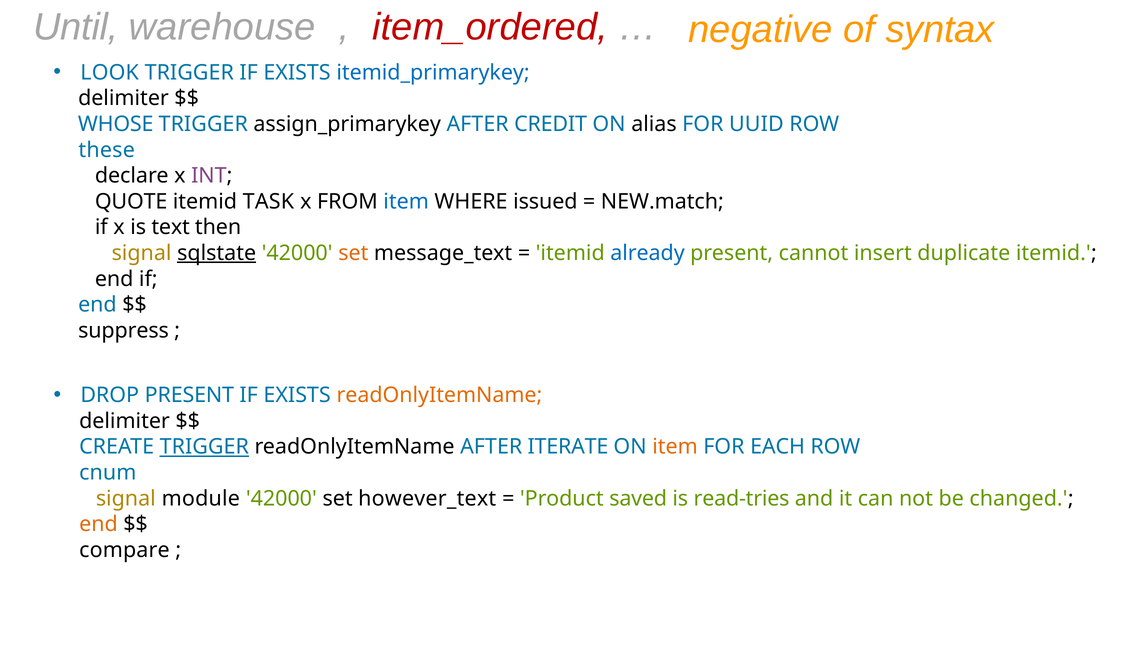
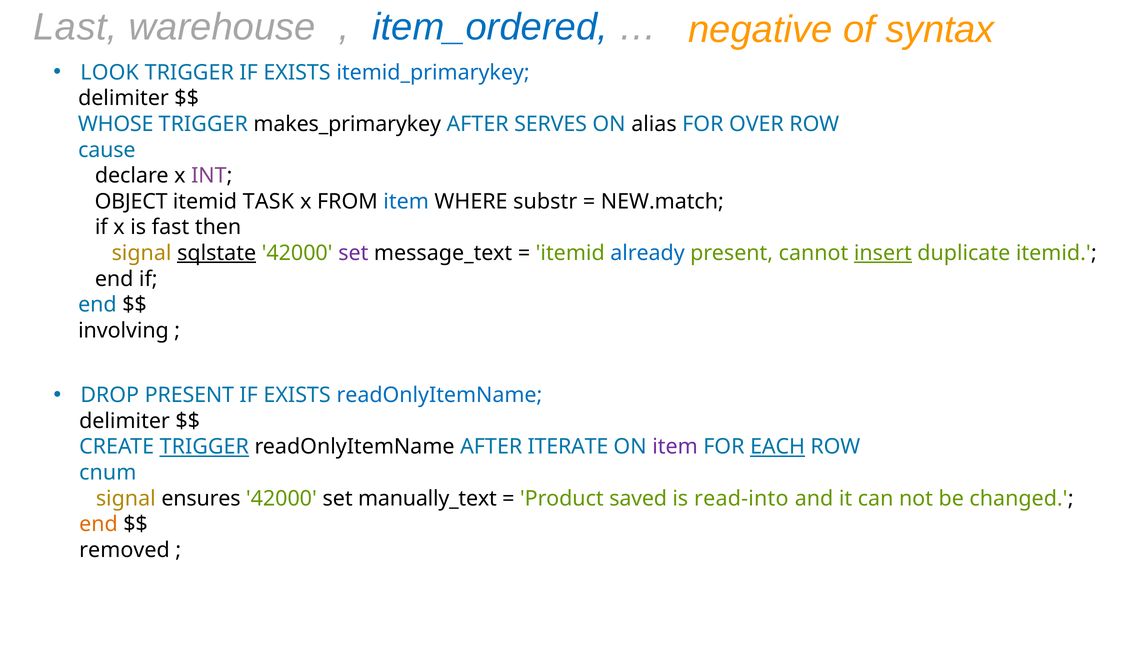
Until: Until -> Last (75, 27)
item_ordered colour: red -> blue (490, 27)
assign_primarykey: assign_primarykey -> makes_primarykey (347, 124)
CREDIT: CREDIT -> SERVES (551, 124)
UUID: UUID -> OVER (756, 124)
these: these -> cause (107, 150)
QUOTE: QUOTE -> OBJECT (131, 201)
issued: issued -> substr (545, 201)
text: text -> fast (170, 227)
set colour: orange -> purple (353, 253)
insert underline: none -> present (883, 253)
suppress: suppress -> involving (123, 330)
readOnlyItemName colour: orange -> blue (439, 395)
item colour: orange -> purple (675, 447)
EACH underline: none -> present (778, 447)
module: module -> ensures (201, 498)
however_text: however_text -> manually_text (427, 498)
read-tries: read-tries -> read-into (741, 498)
compare: compare -> removed (124, 550)
